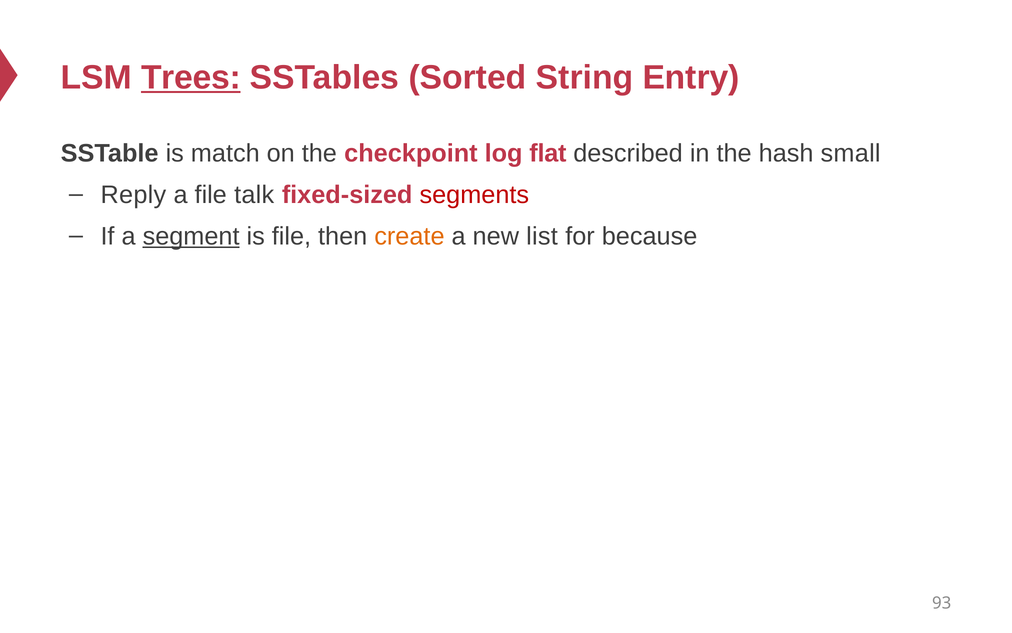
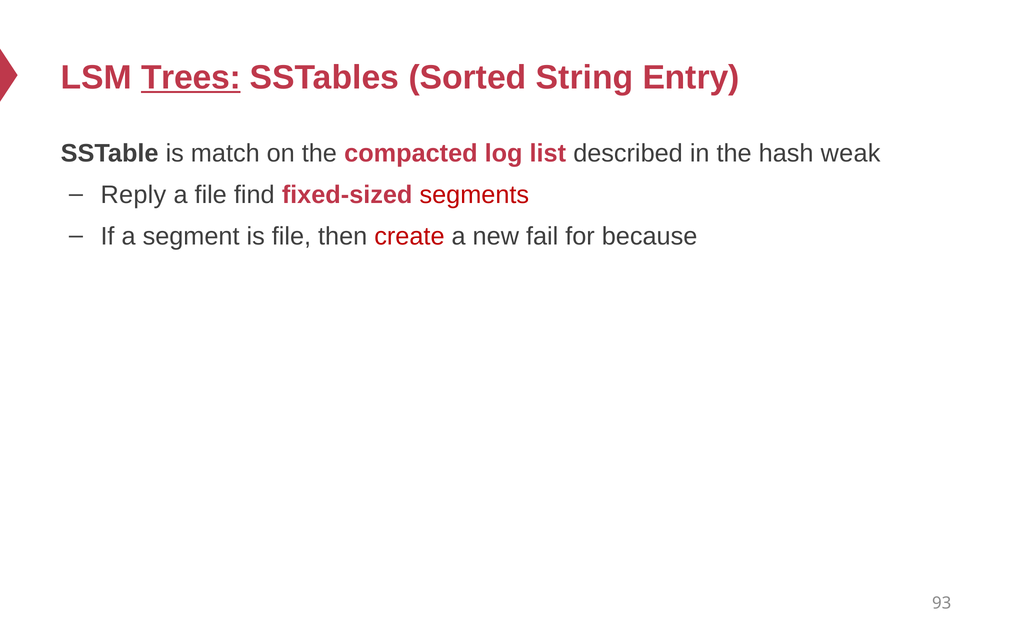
checkpoint: checkpoint -> compacted (411, 153)
flat: flat -> list (548, 153)
small: small -> weak (851, 153)
talk: talk -> find (254, 195)
segment underline: present -> none (191, 236)
create colour: orange -> red (409, 236)
list: list -> fail (542, 236)
